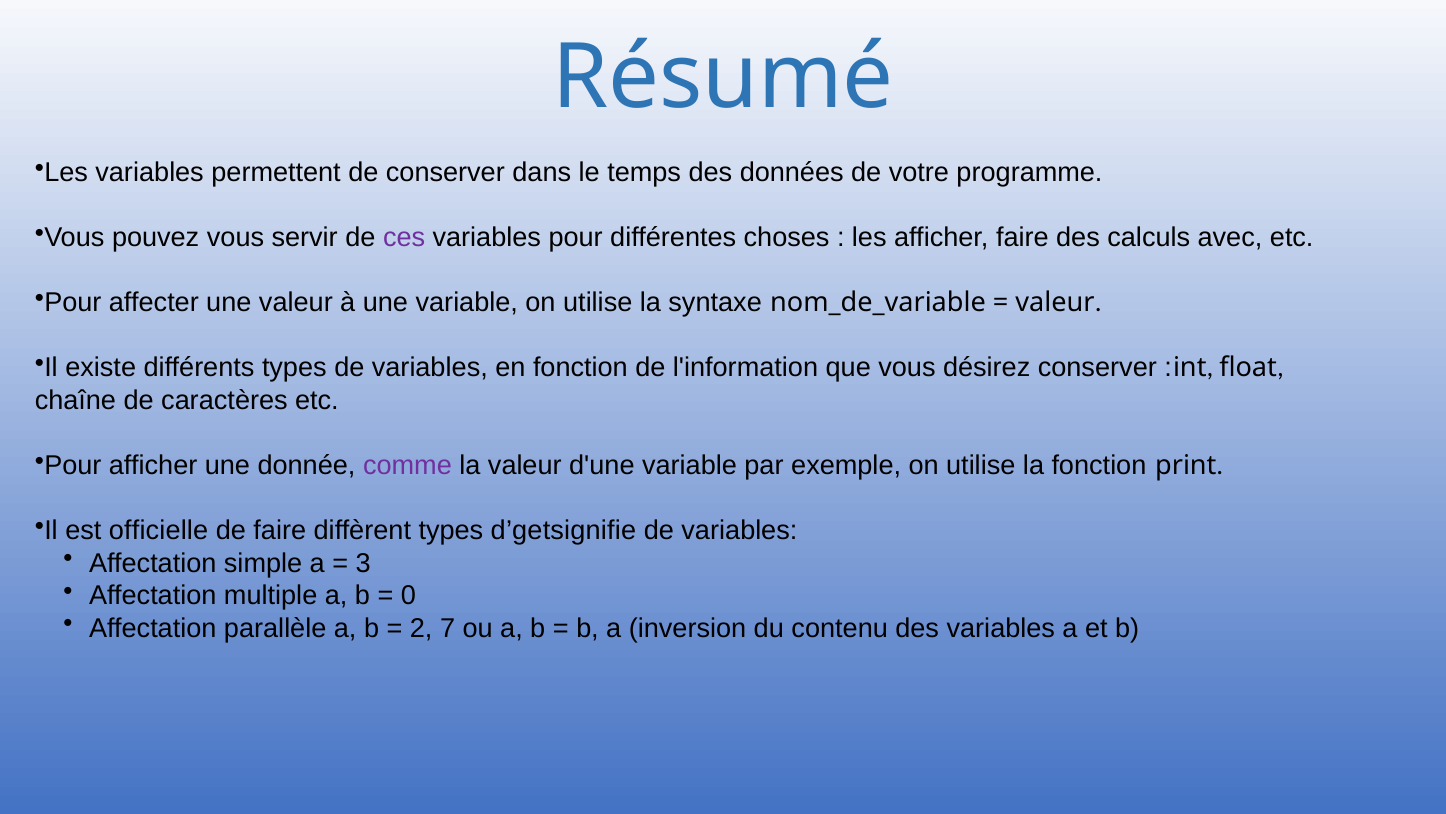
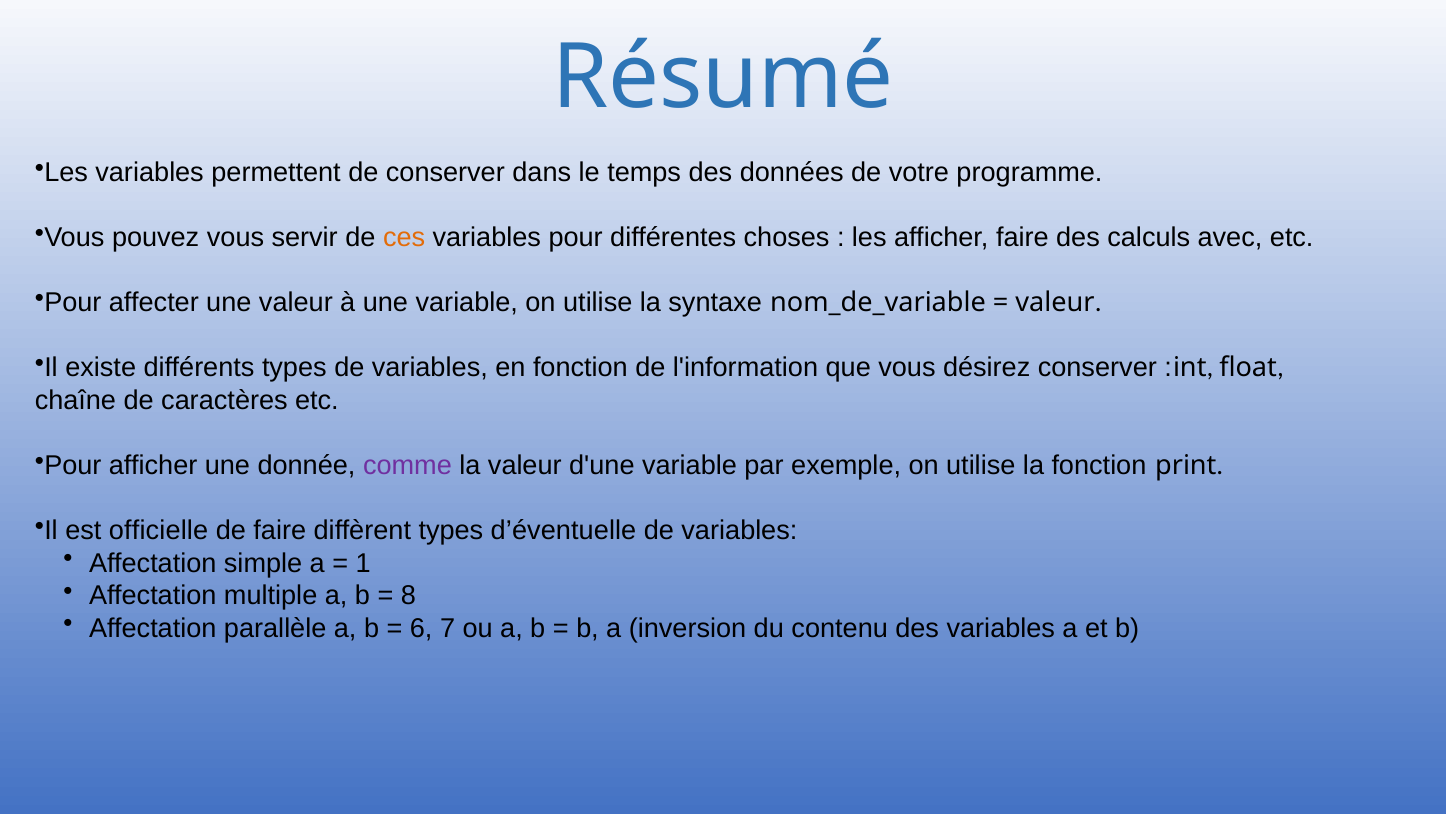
ces colour: purple -> orange (404, 237)
d’getsignifie: d’getsignifie -> d’éventuelle (564, 530)
3: 3 -> 1 (363, 563)
0: 0 -> 8 (408, 595)
2: 2 -> 6 (421, 628)
